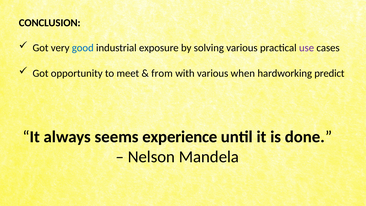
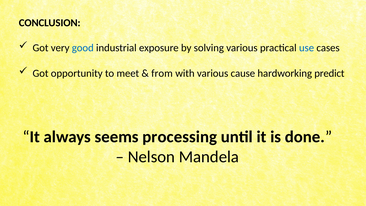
use colour: purple -> blue (307, 48)
when: when -> cause (243, 73)
experience: experience -> processing (180, 137)
